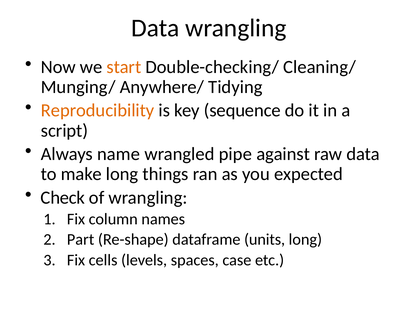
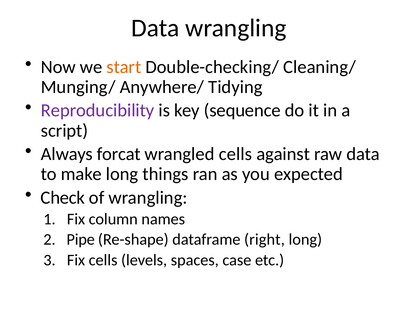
Reproducibility colour: orange -> purple (98, 110)
name: name -> forcat (119, 154)
wrangled pipe: pipe -> cells (235, 154)
Part: Part -> Pipe (81, 239)
units: units -> right (264, 239)
